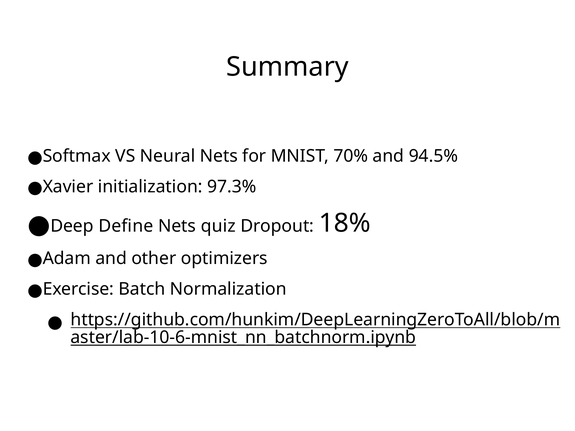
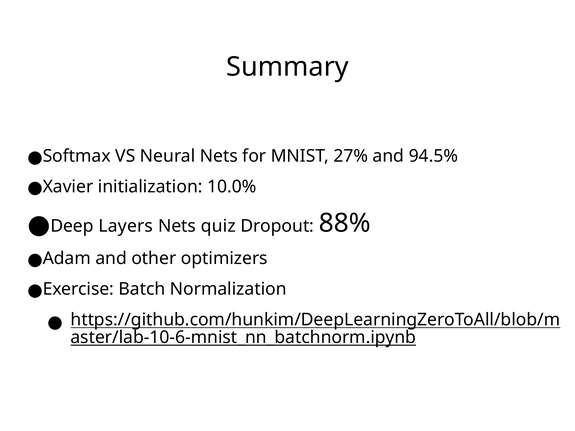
70%: 70% -> 27% (351, 156)
97.3%: 97.3% -> 10.0% (232, 187)
Define: Define -> Layers (126, 226)
18%: 18% -> 88% (345, 223)
